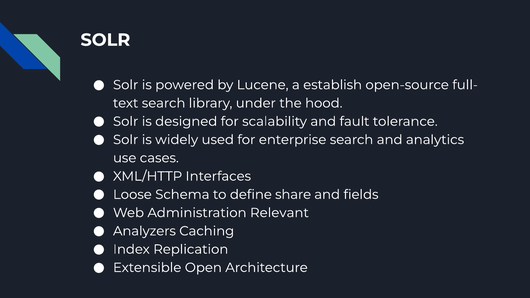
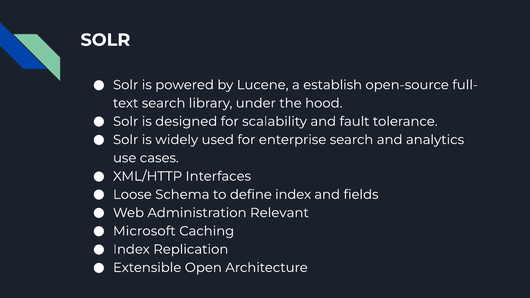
define share: share -> index (293, 195)
Analyzers: Analyzers -> Microsoft (144, 231)
